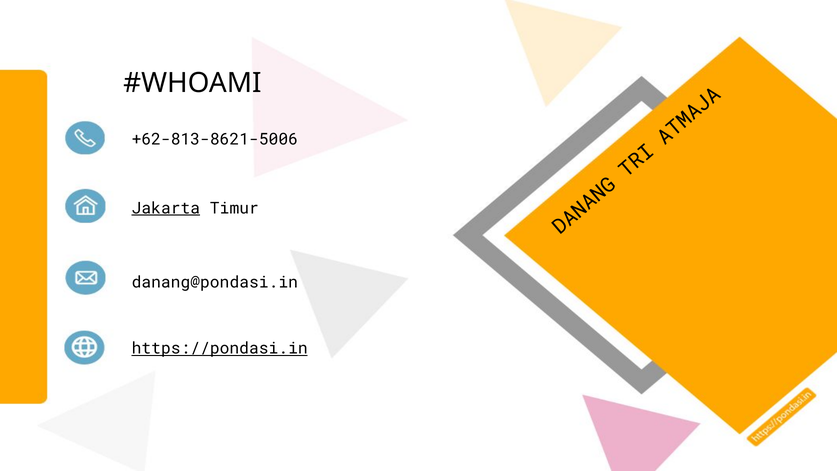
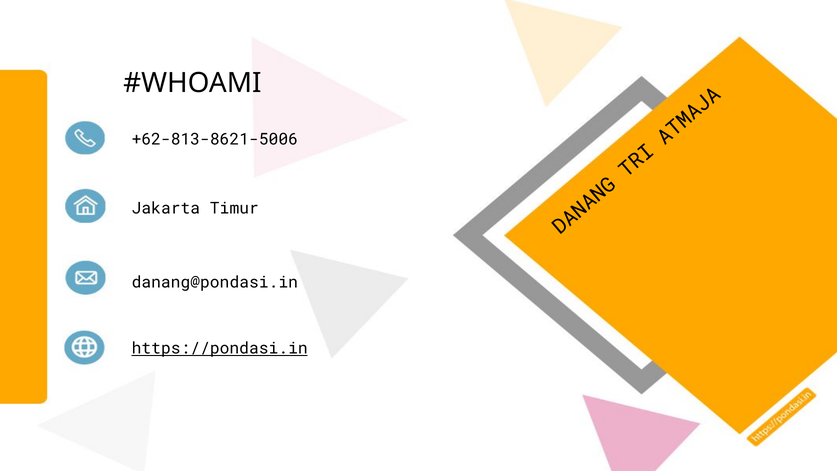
Jakarta underline: present -> none (166, 208)
